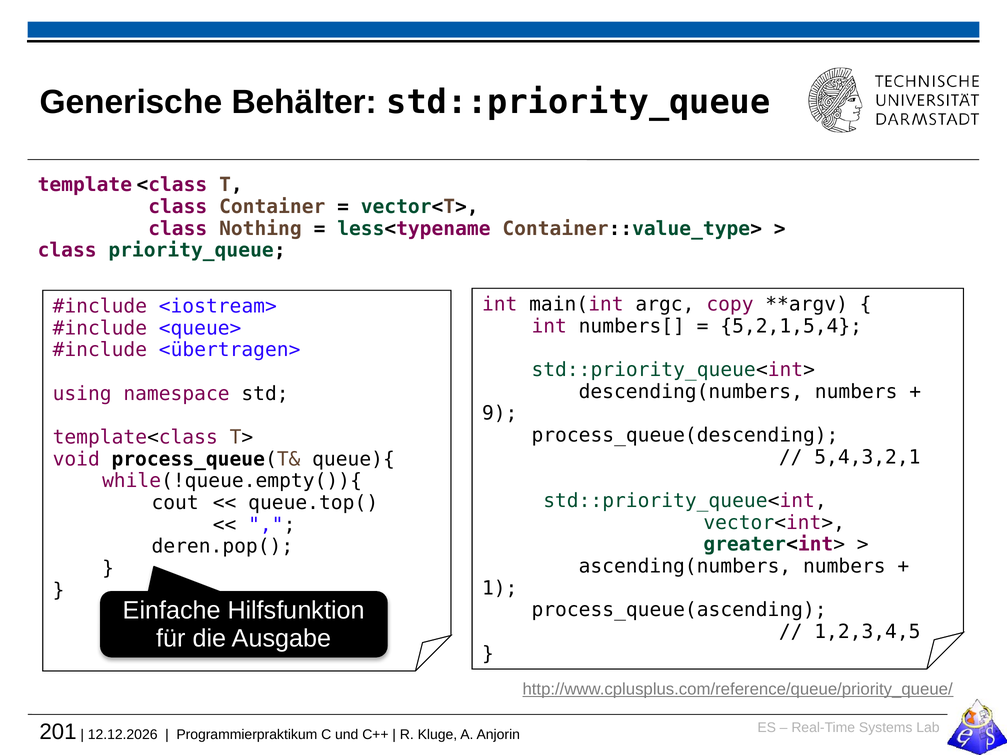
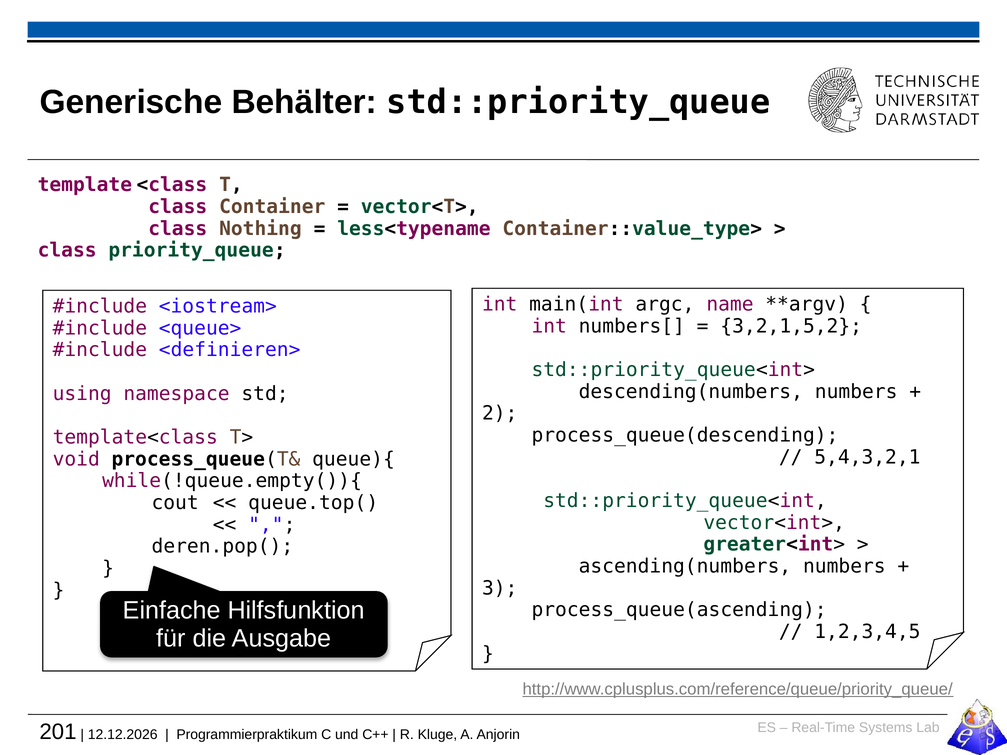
copy: copy -> name (730, 304)
5,2,1,5,4: 5,2,1,5,4 -> 3,2,1,5,2 (791, 326)
<übertragen>: <übertragen> -> <definieren> (230, 350)
9: 9 -> 2 (500, 414)
1: 1 -> 3 (500, 588)
